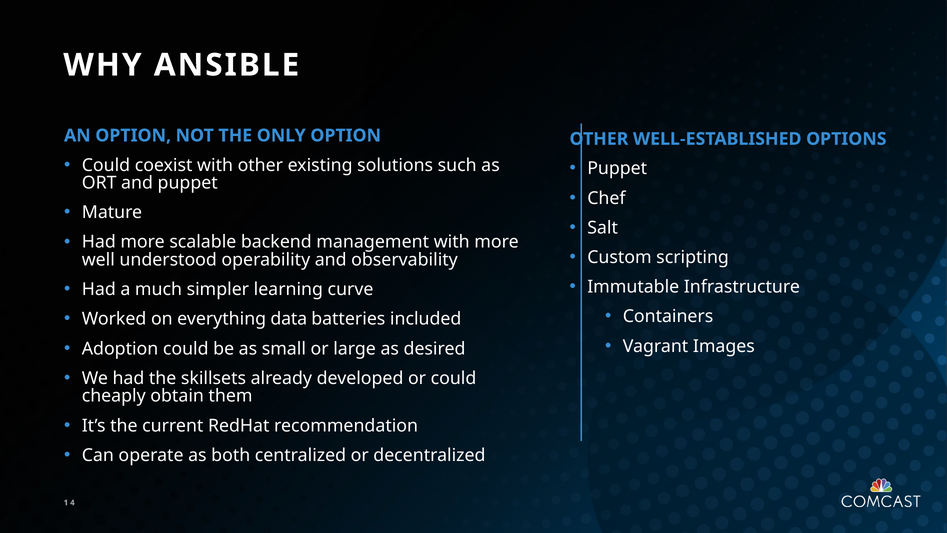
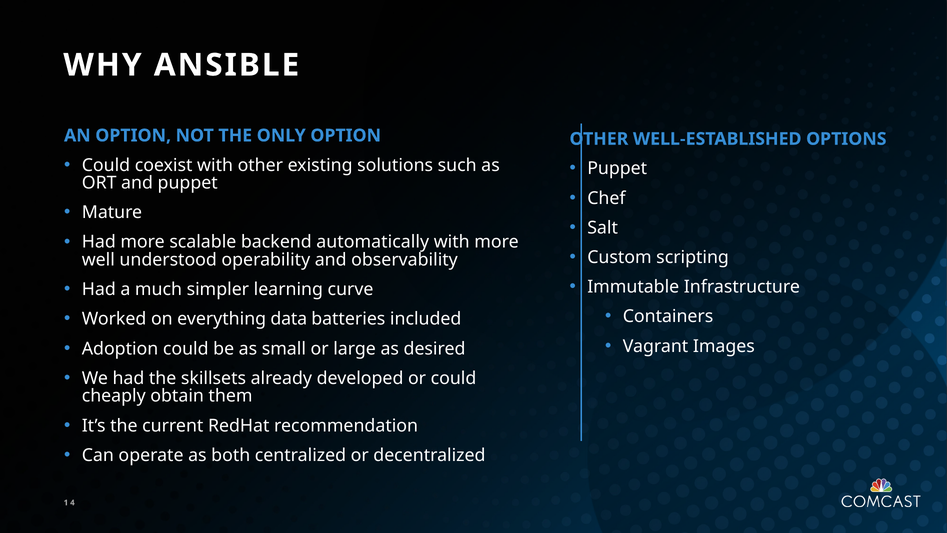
management: management -> automatically (373, 242)
